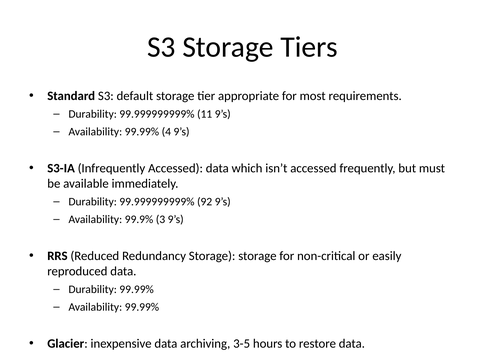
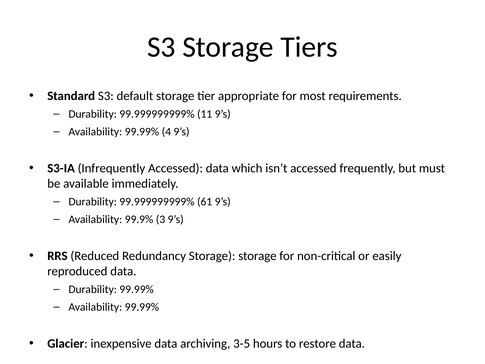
92: 92 -> 61 (205, 202)
